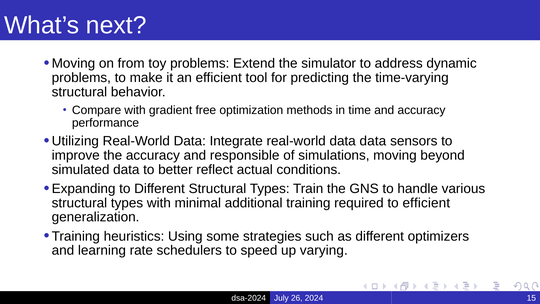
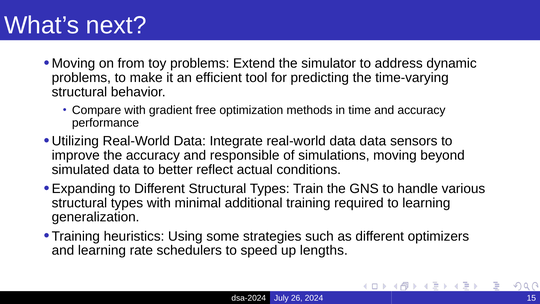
to efficient: efficient -> learning (426, 203)
varying: varying -> lengths (324, 250)
